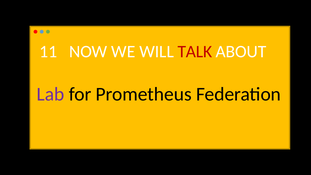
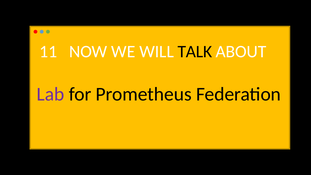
TALK colour: red -> black (195, 52)
